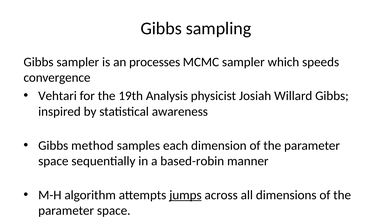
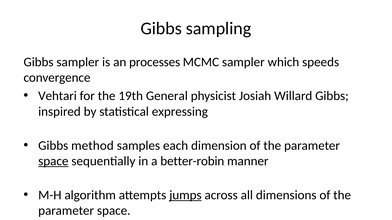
Analysis: Analysis -> General (167, 96)
awareness: awareness -> expressing (180, 112)
space underline: none -> present (53, 161)
based-robin: based-robin -> better-robin (192, 161)
